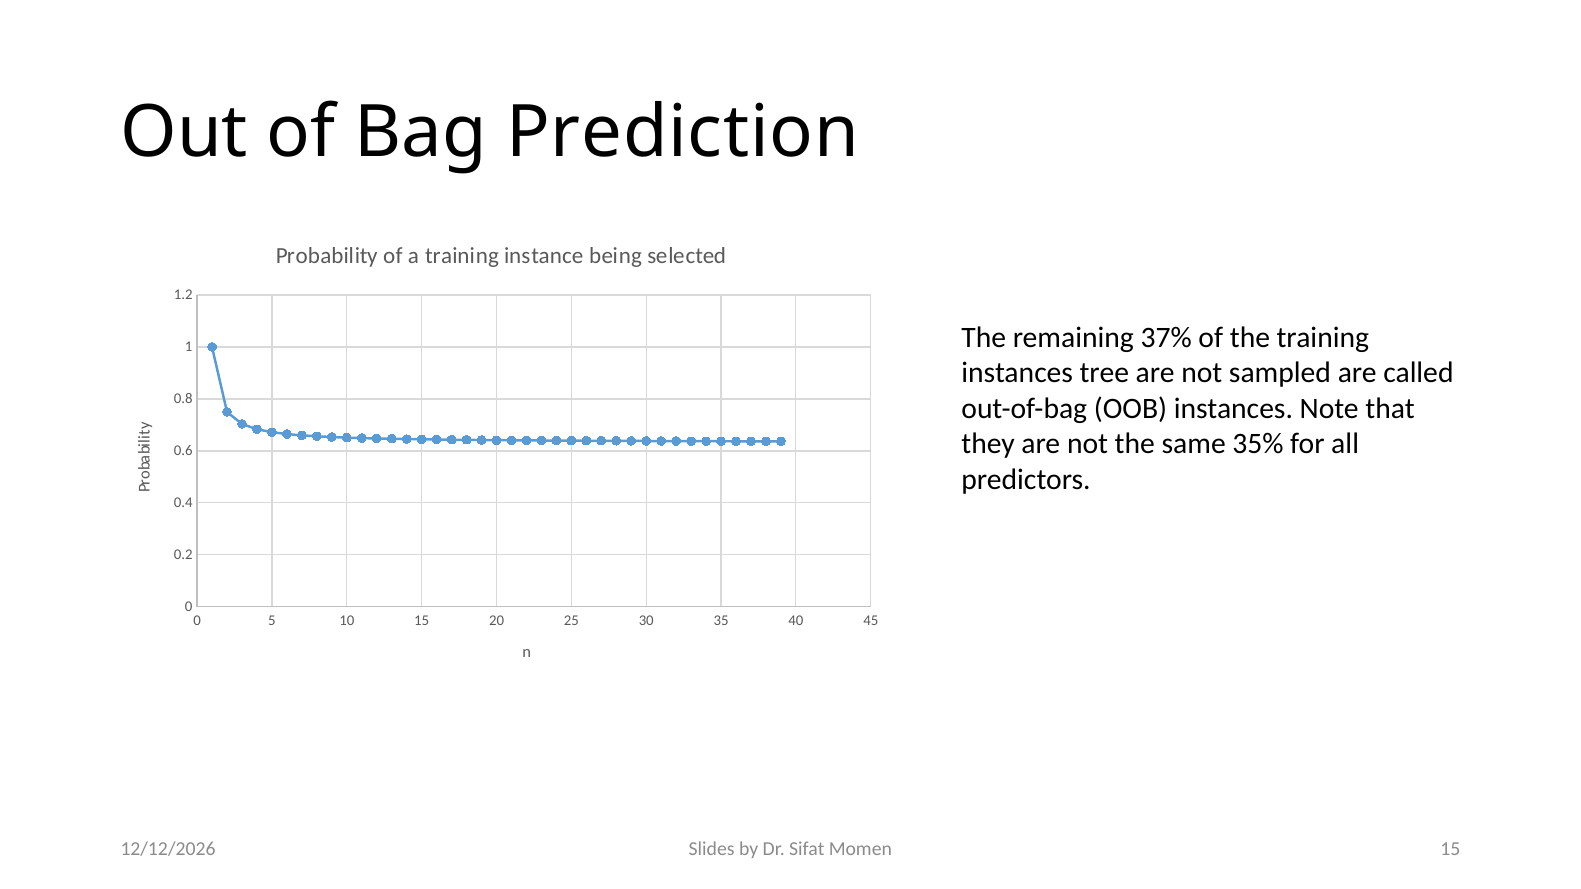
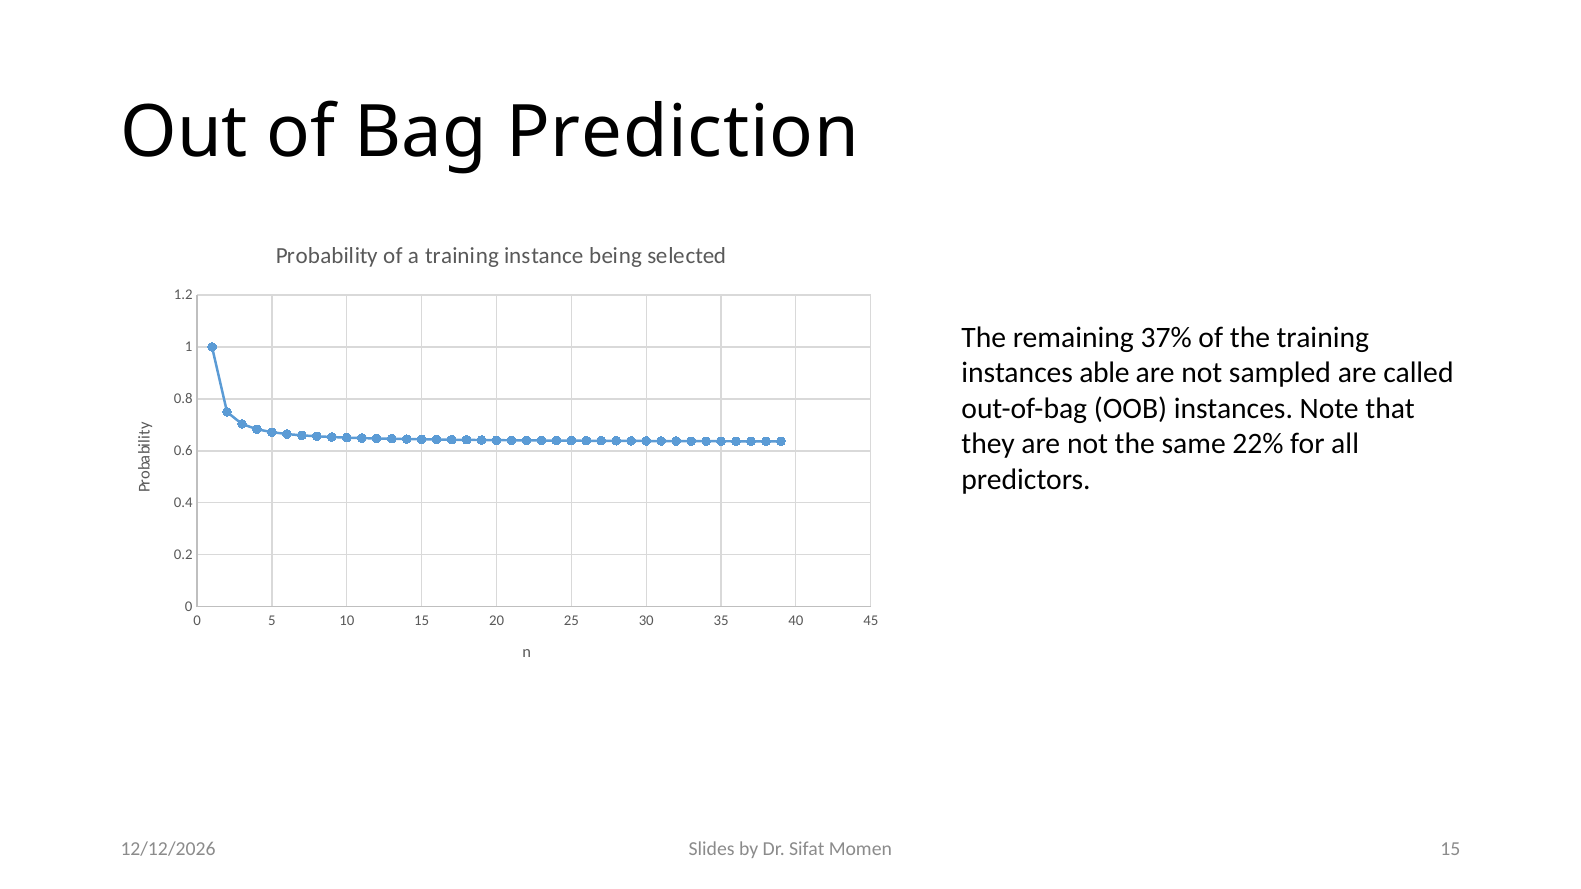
tree: tree -> able (1104, 373)
35%: 35% -> 22% (1258, 444)
